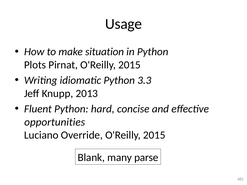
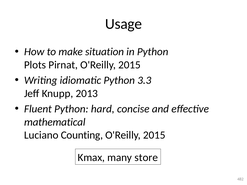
opportunities: opportunities -> mathematical (55, 122)
Override: Override -> Counting (82, 135)
Blank: Blank -> Kmax (91, 158)
parse: parse -> store (146, 158)
